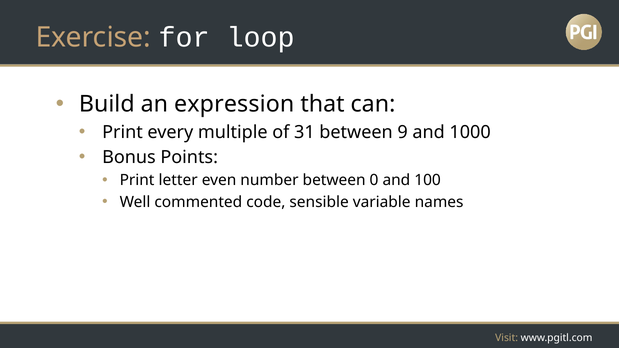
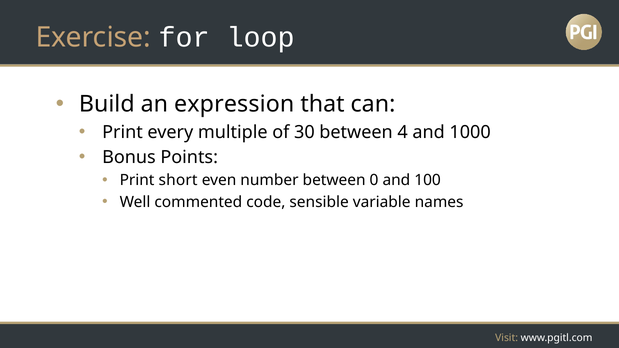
31: 31 -> 30 (304, 132)
9: 9 -> 4 (403, 132)
letter: letter -> short (178, 180)
